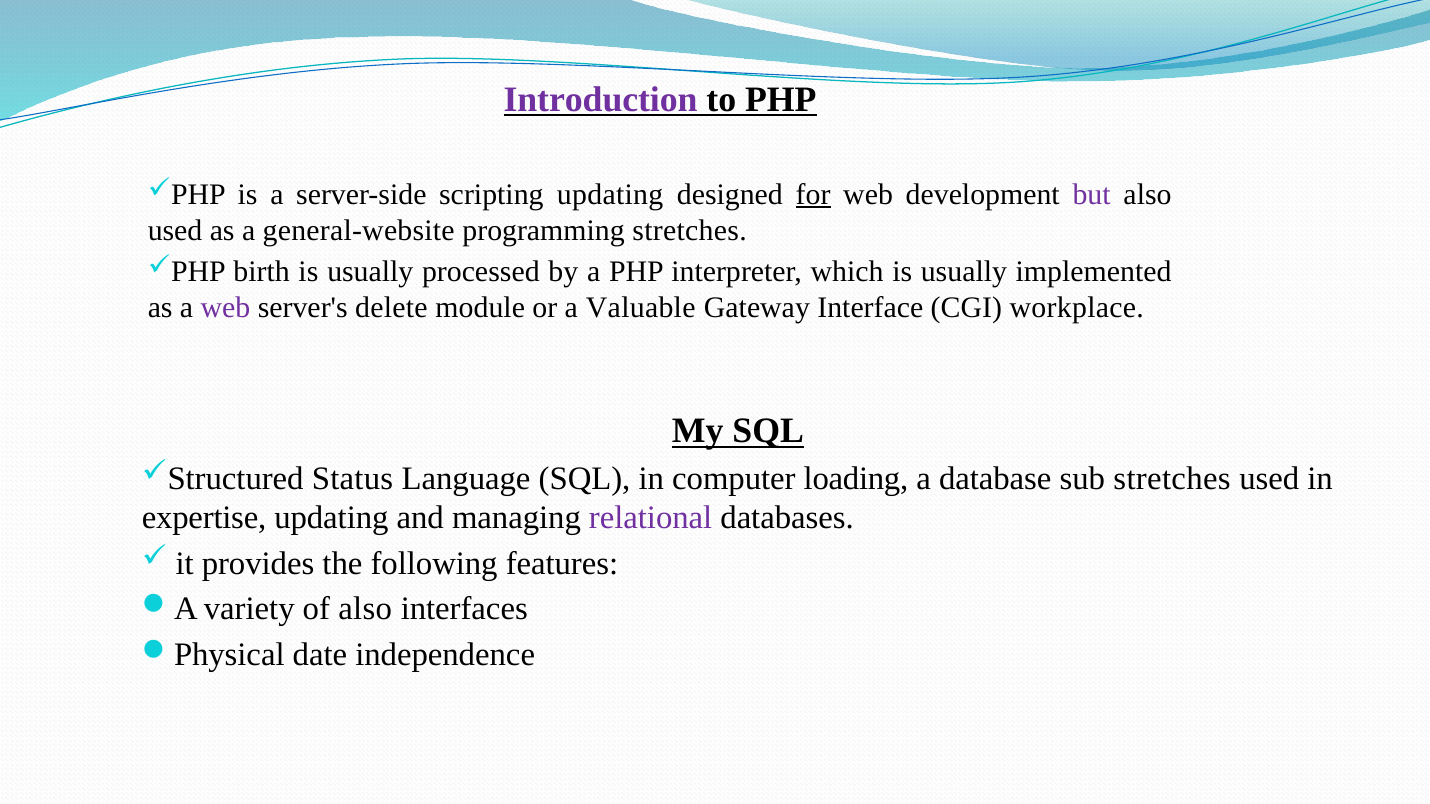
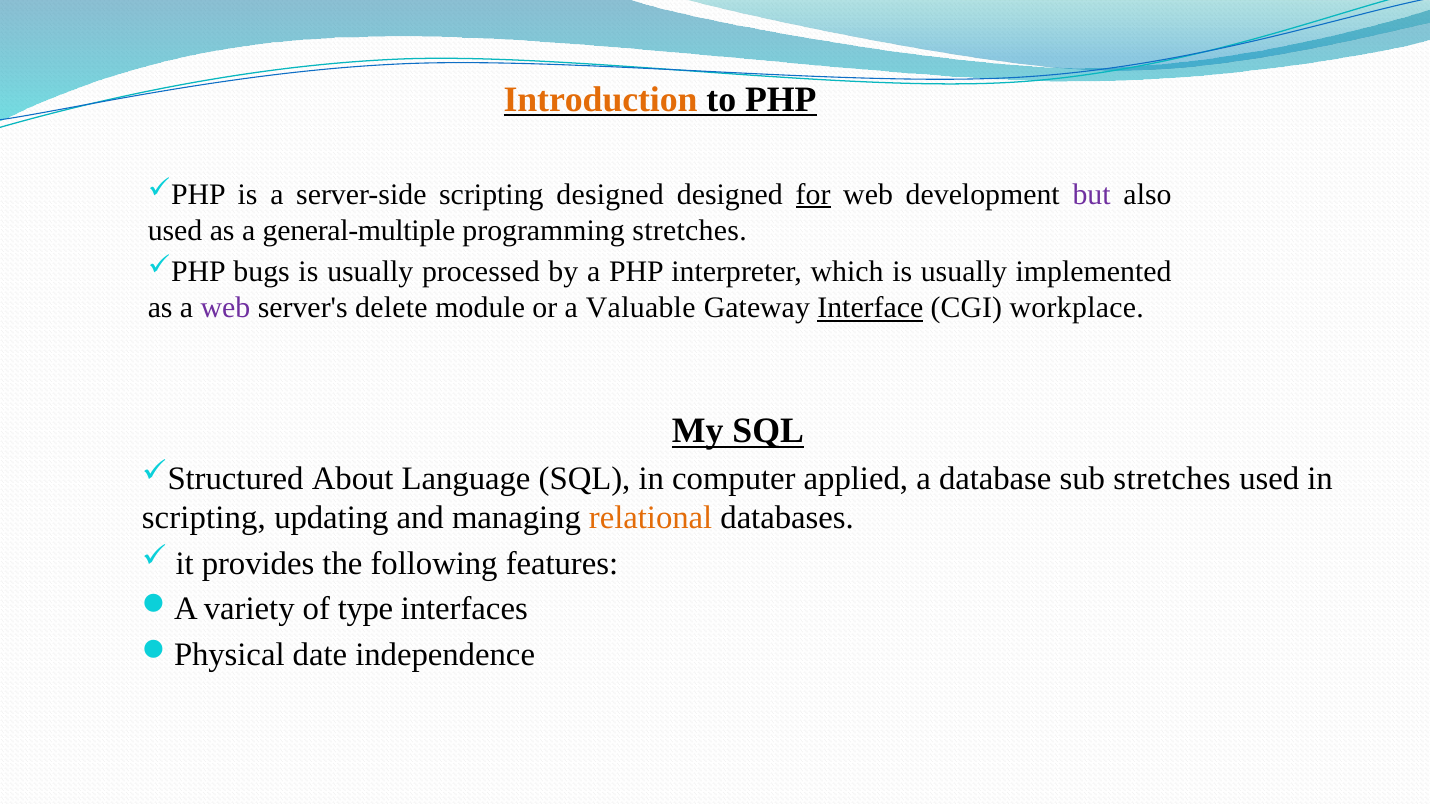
Introduction colour: purple -> orange (601, 100)
scripting updating: updating -> designed (610, 195)
general-website: general-website -> general-multiple (359, 230)
birth: birth -> bugs (262, 272)
Interface underline: none -> present (870, 308)
Status: Status -> About (353, 478)
loading: loading -> applied (856, 478)
expertise: expertise -> scripting (204, 518)
relational colour: purple -> orange (651, 518)
of also: also -> type (366, 609)
